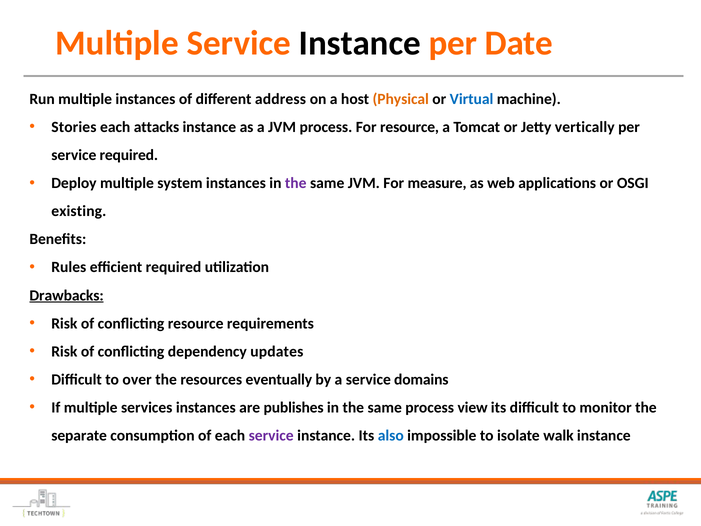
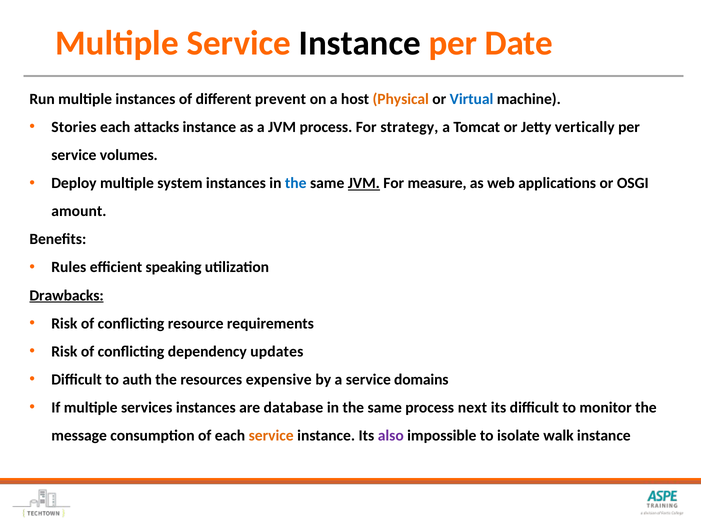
address: address -> prevent (280, 99)
For resource: resource -> strategy (409, 127)
service required: required -> volumes (129, 155)
the colour: purple -> blue (296, 183)
JVM underline: none -> present (364, 183)
existing: existing -> amount (79, 211)
efficient required: required -> speaking (174, 267)
over: over -> auth (137, 379)
eventually: eventually -> expensive (279, 379)
publishes: publishes -> database (293, 407)
view: view -> next (472, 407)
separate: separate -> message (79, 435)
service colour: purple -> orange (271, 435)
also colour: blue -> purple (391, 435)
